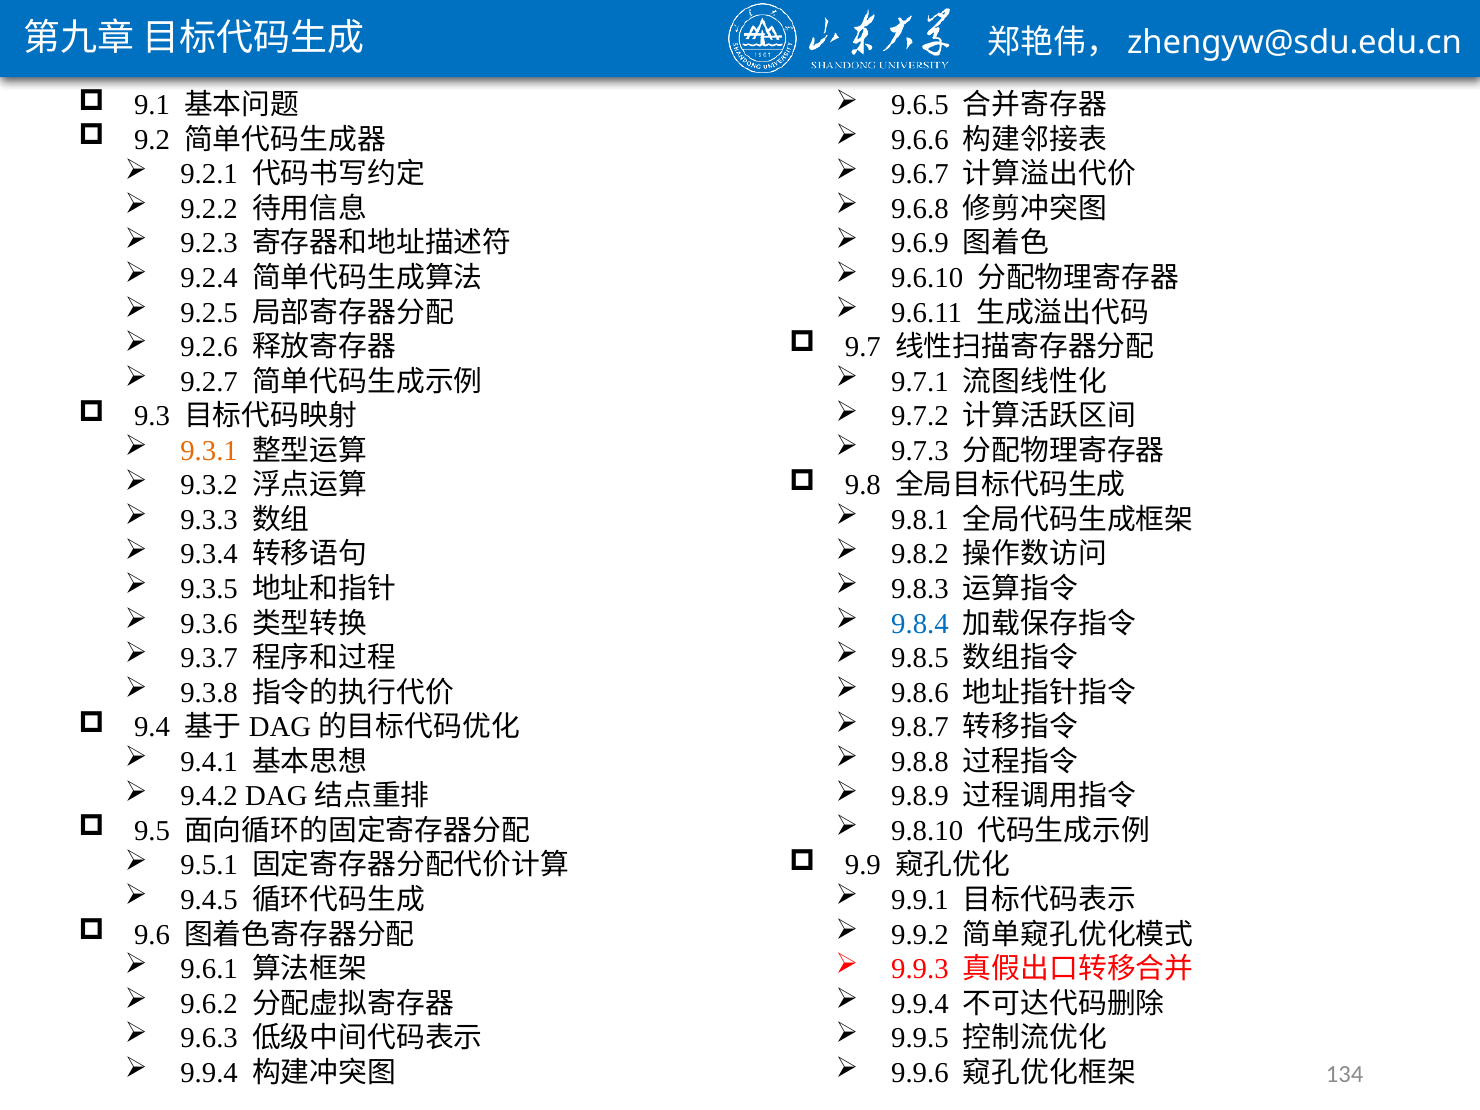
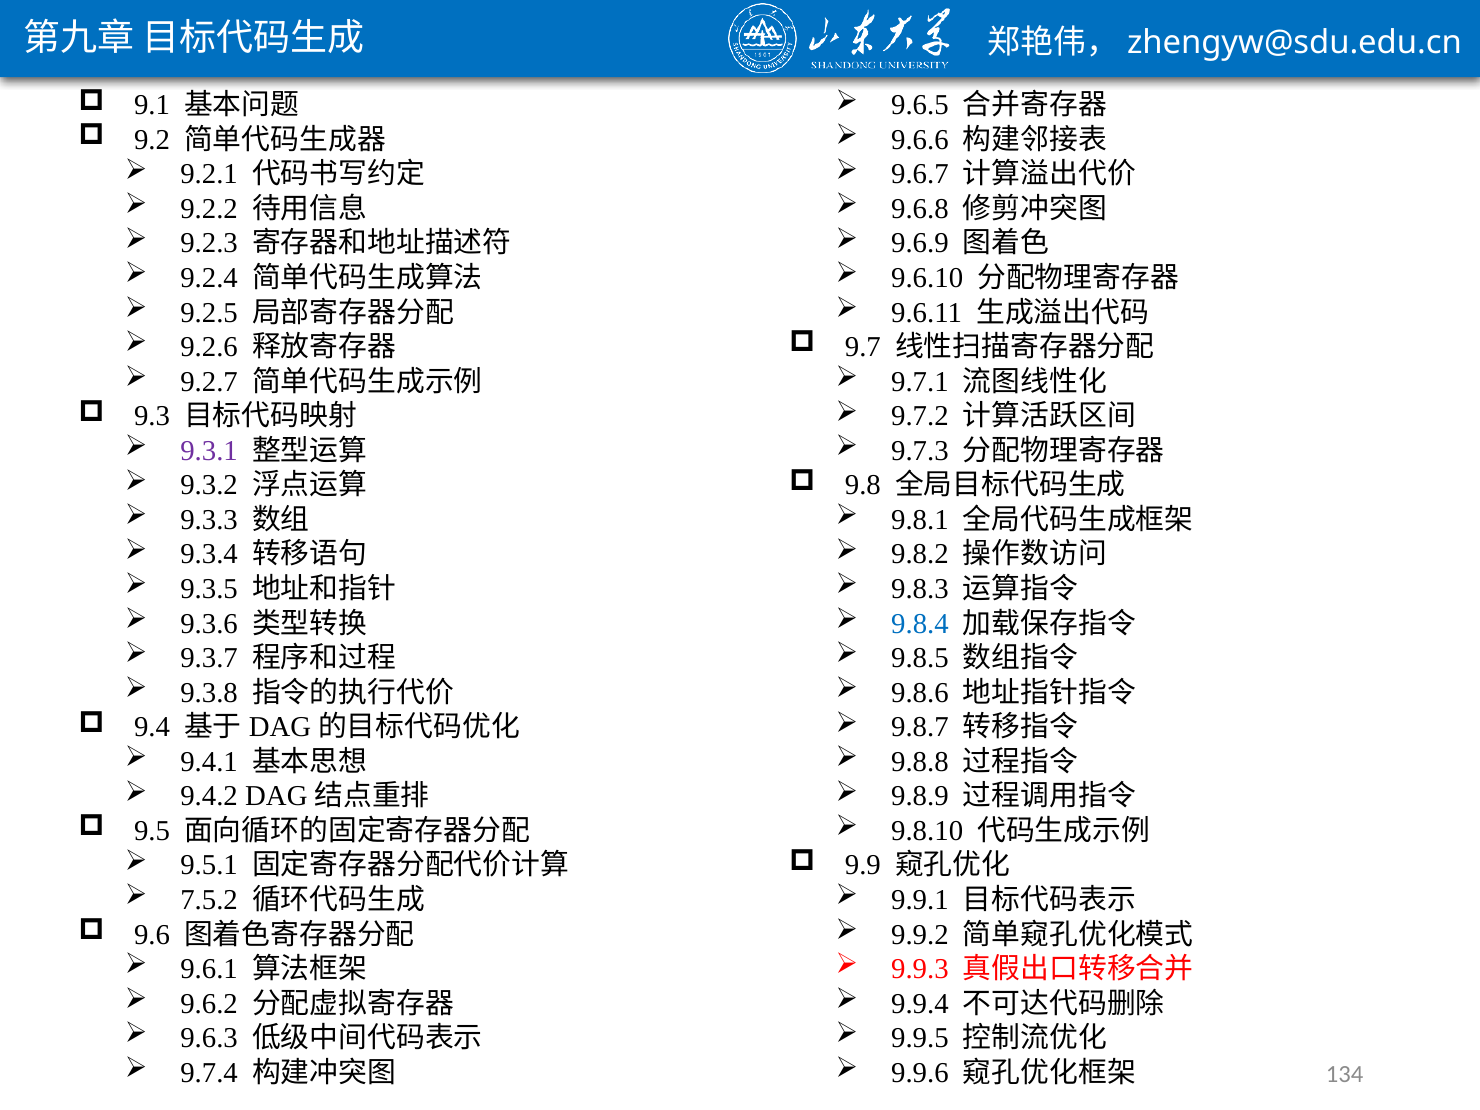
9.3.1 colour: orange -> purple (209, 451)
9.4.5: 9.4.5 -> 7.5.2 (209, 900)
9.9.4: 9.9.4 -> 9.7.4 (209, 1073)
